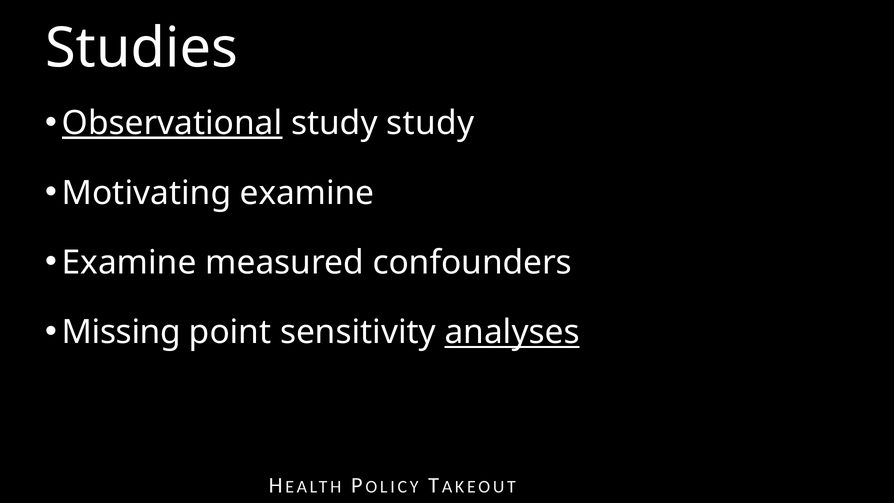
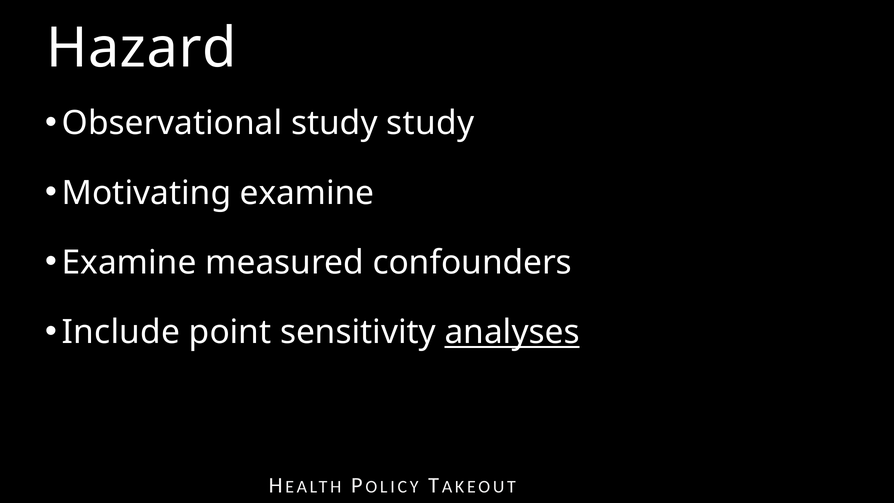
Studies: Studies -> Hazard (141, 48)
Observational underline: present -> none (172, 123)
Missing: Missing -> Include (121, 332)
